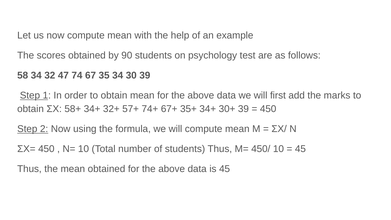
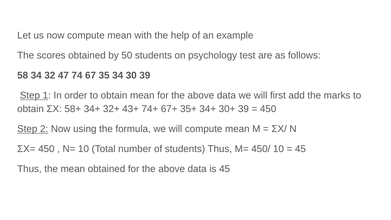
90: 90 -> 50 (127, 55)
57+: 57+ -> 43+ (131, 109)
